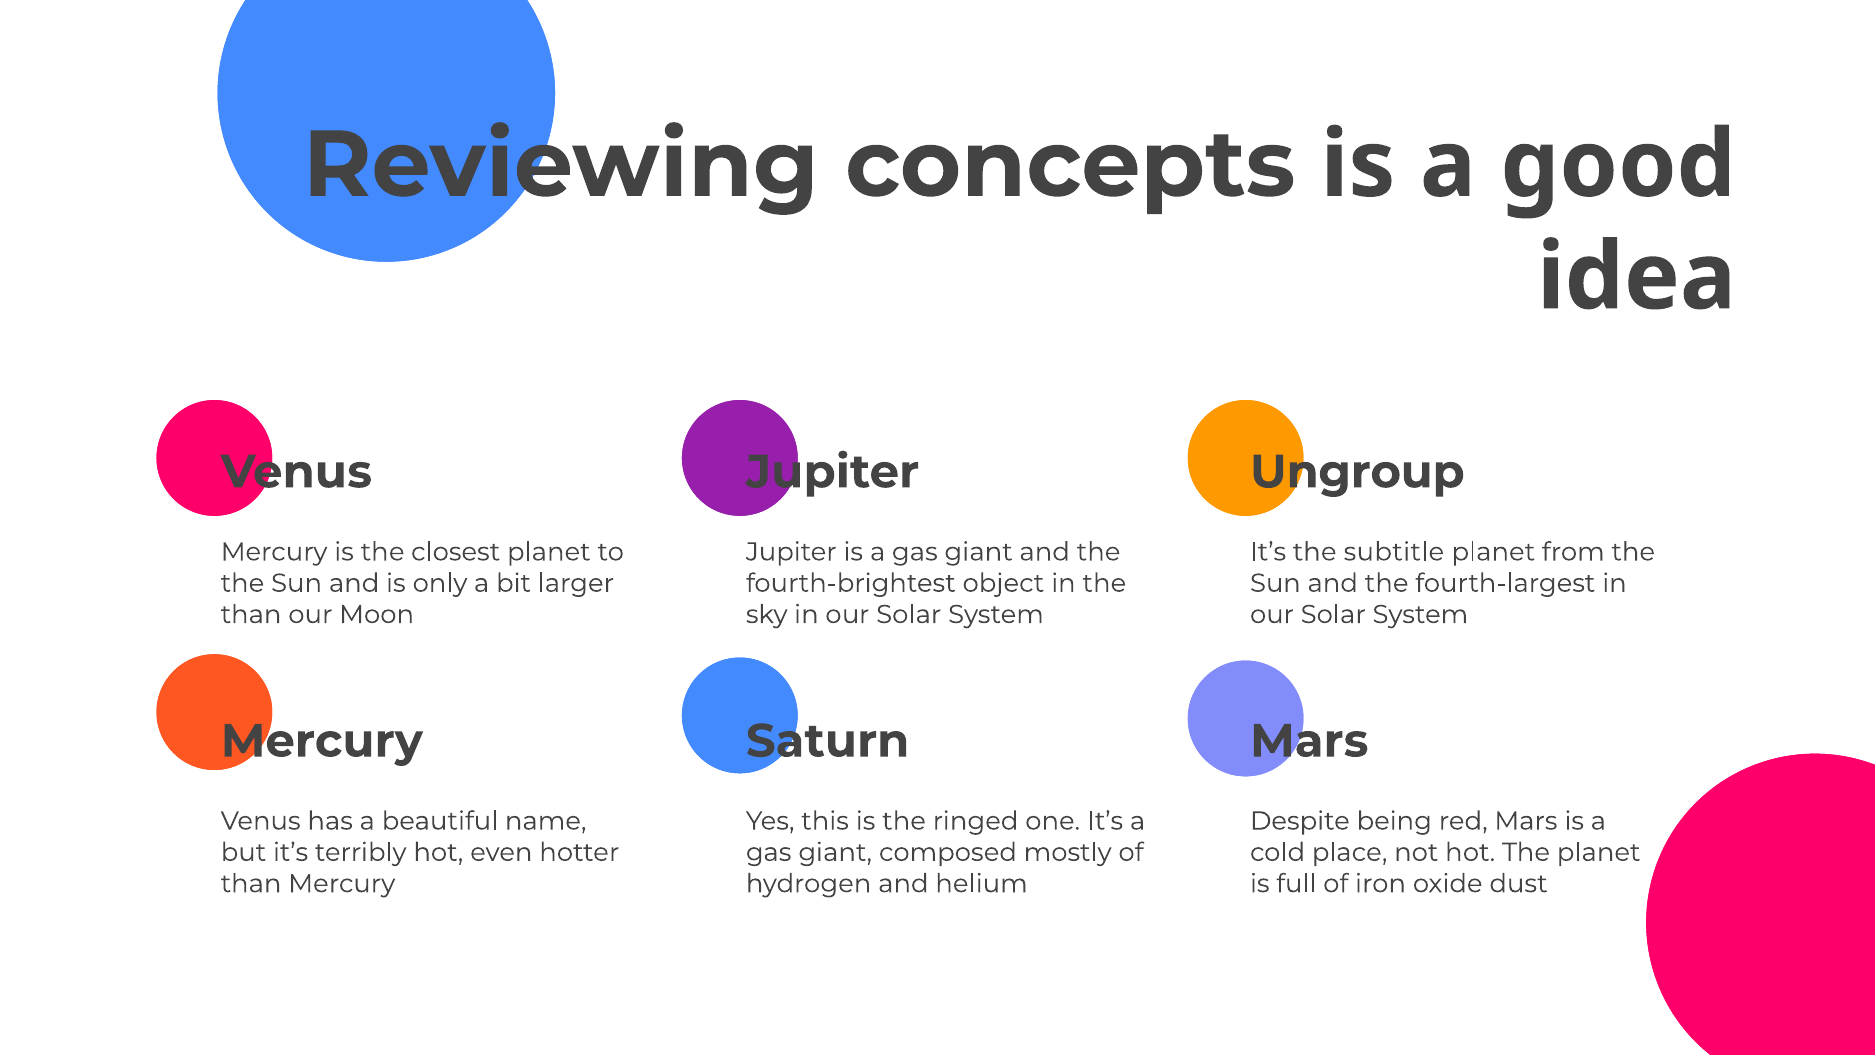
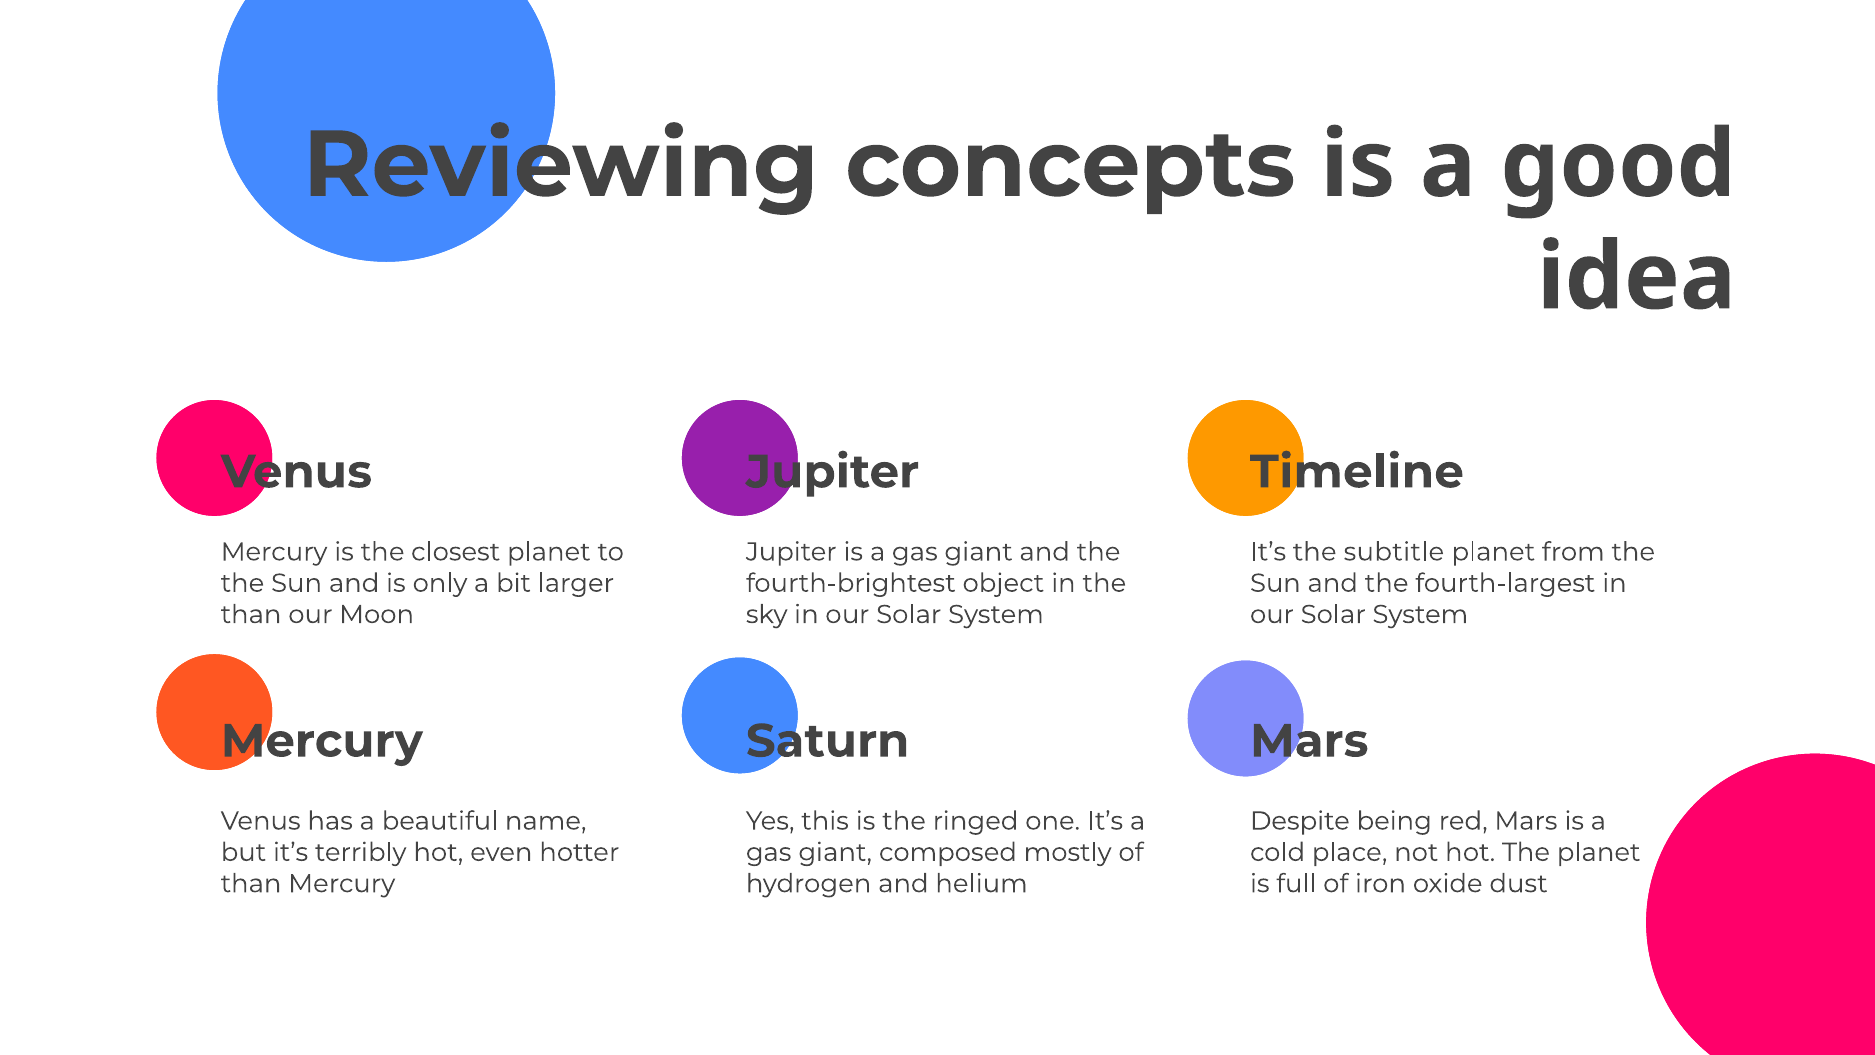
Ungroup: Ungroup -> Timeline (1357, 472)
